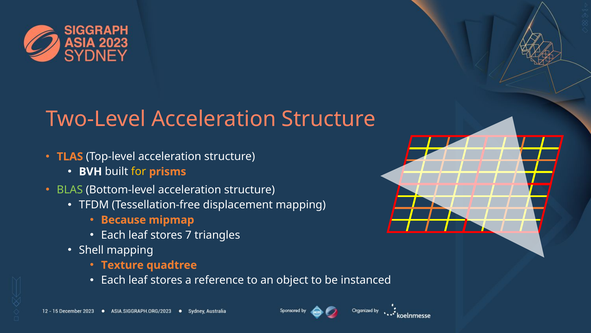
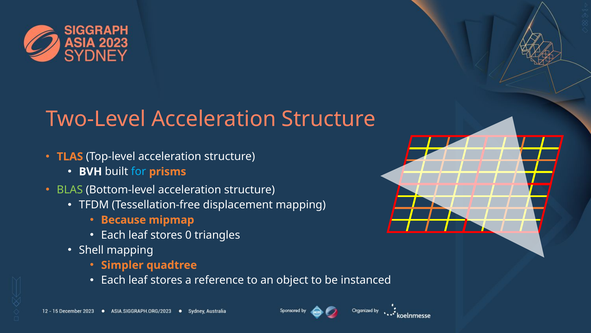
for colour: yellow -> light blue (139, 171)
7: 7 -> 0 (188, 235)
Texture: Texture -> Simpler (122, 265)
